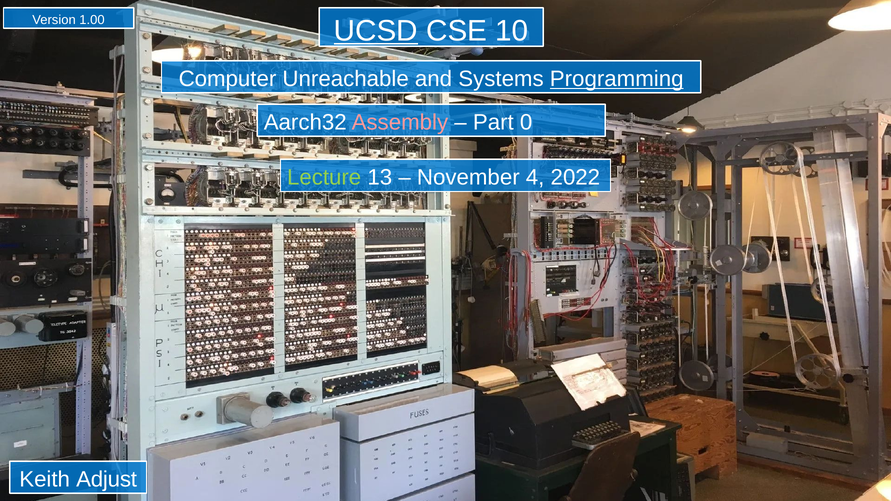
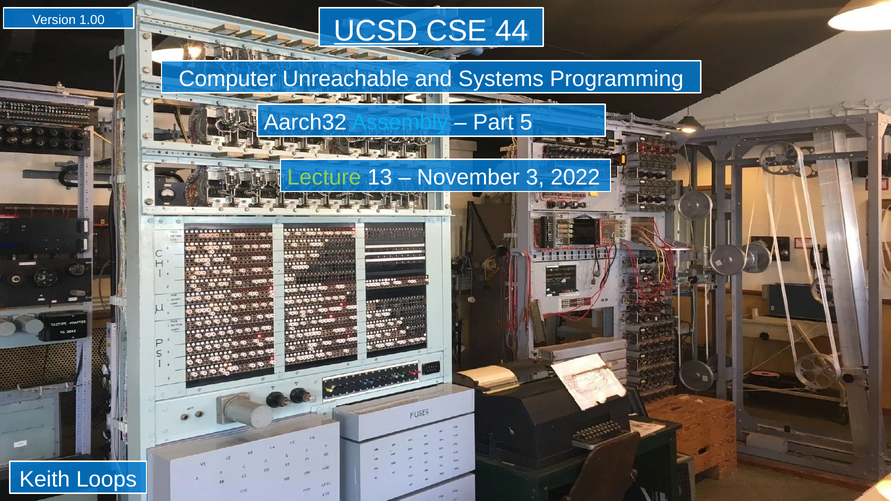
10: 10 -> 44 (512, 31)
Programming underline: present -> none (617, 79)
Assembly colour: pink -> light blue (400, 123)
0: 0 -> 5 (526, 123)
4: 4 -> 3 (535, 178)
Adjust: Adjust -> Loops (107, 480)
